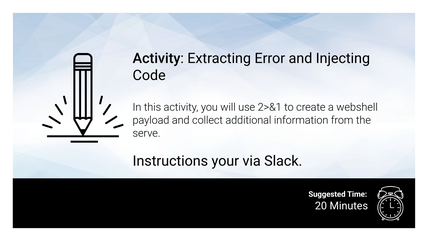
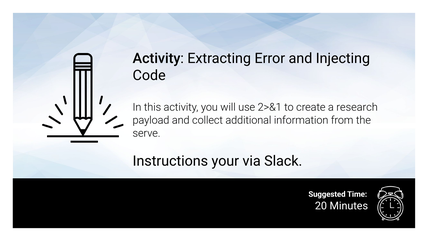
webshell: webshell -> research (357, 107)
